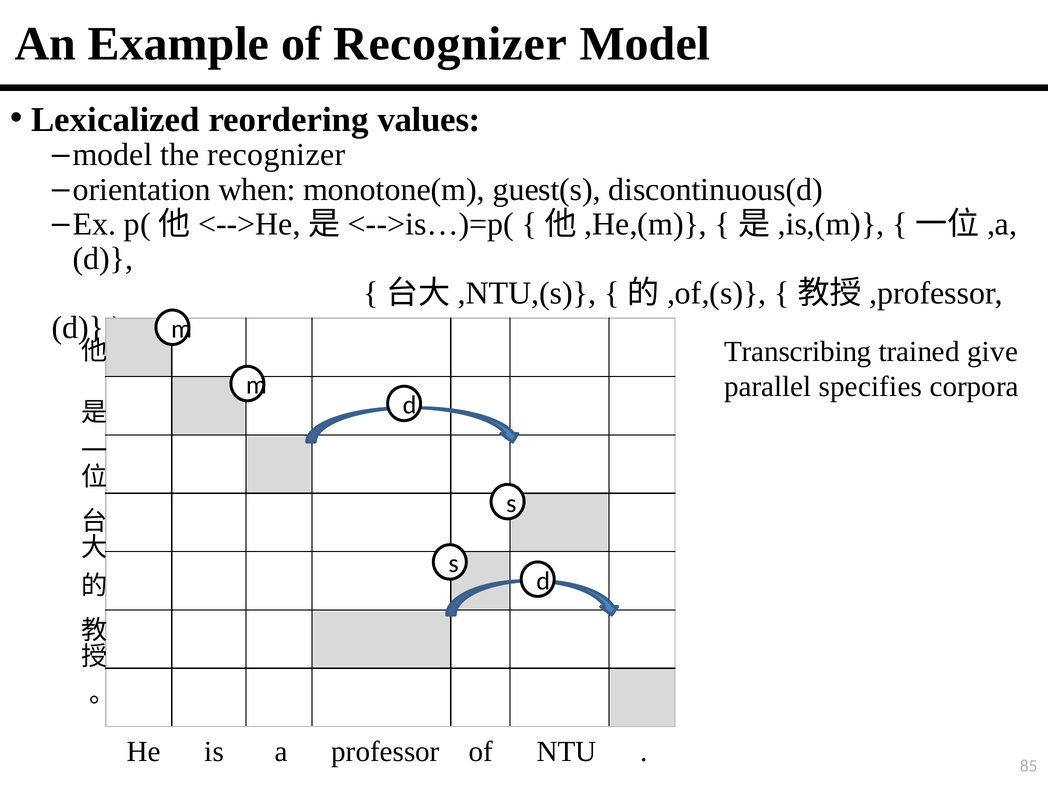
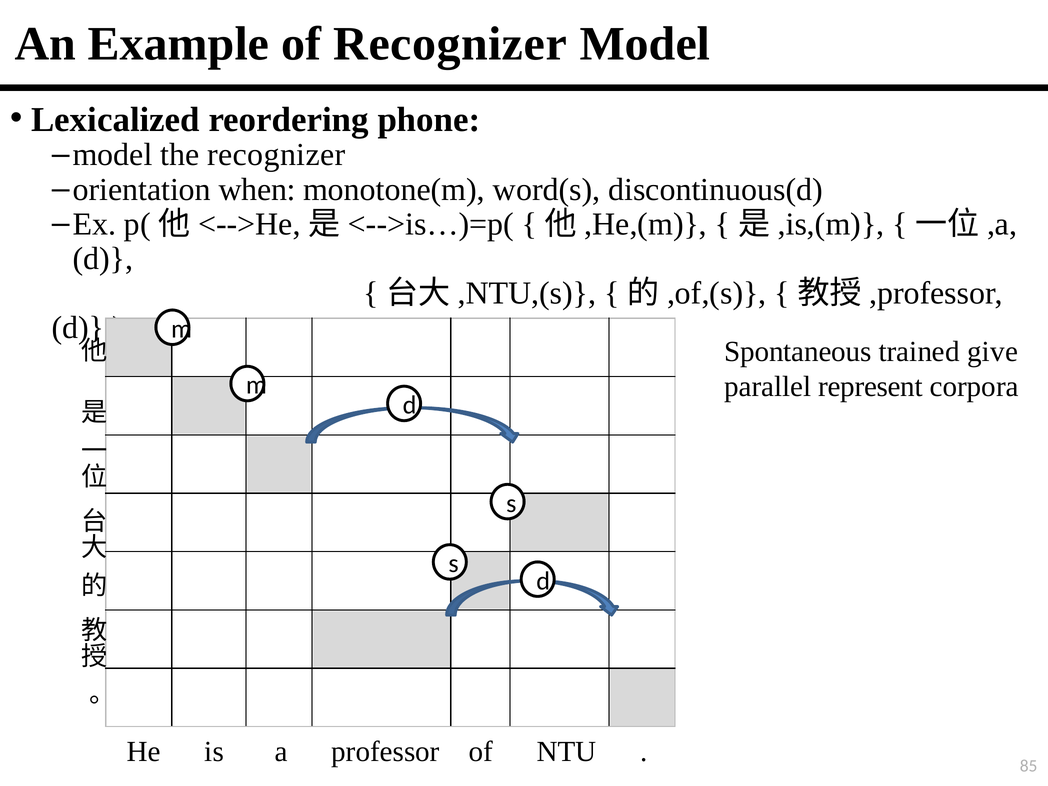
values: values -> phone (429, 120)
guest(s: guest(s -> word(s (547, 189)
Transcribing: Transcribing -> Spontaneous (798, 352)
specifies: specifies -> represent (871, 387)
